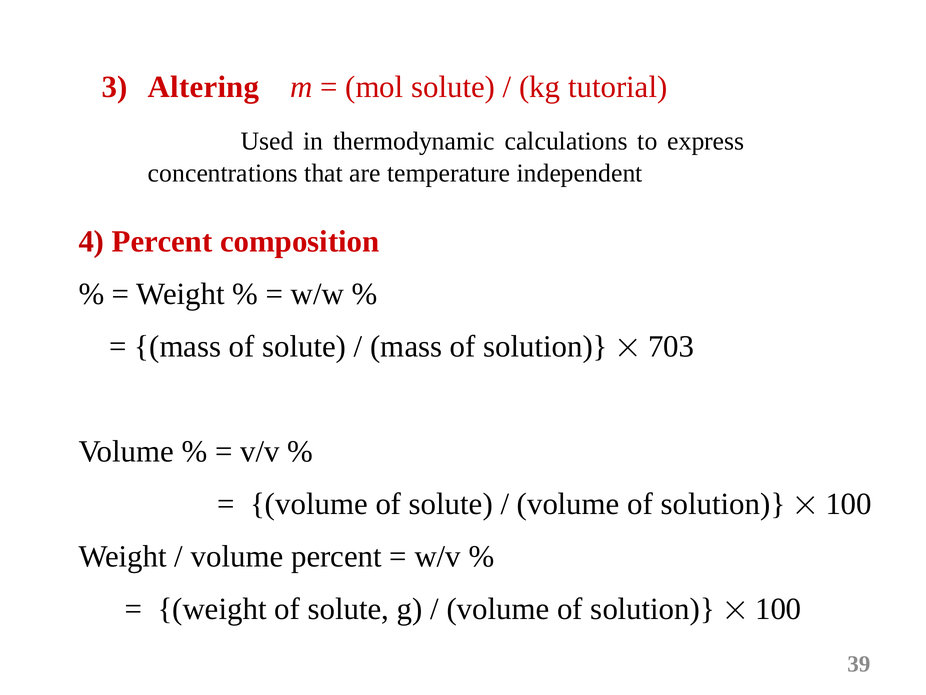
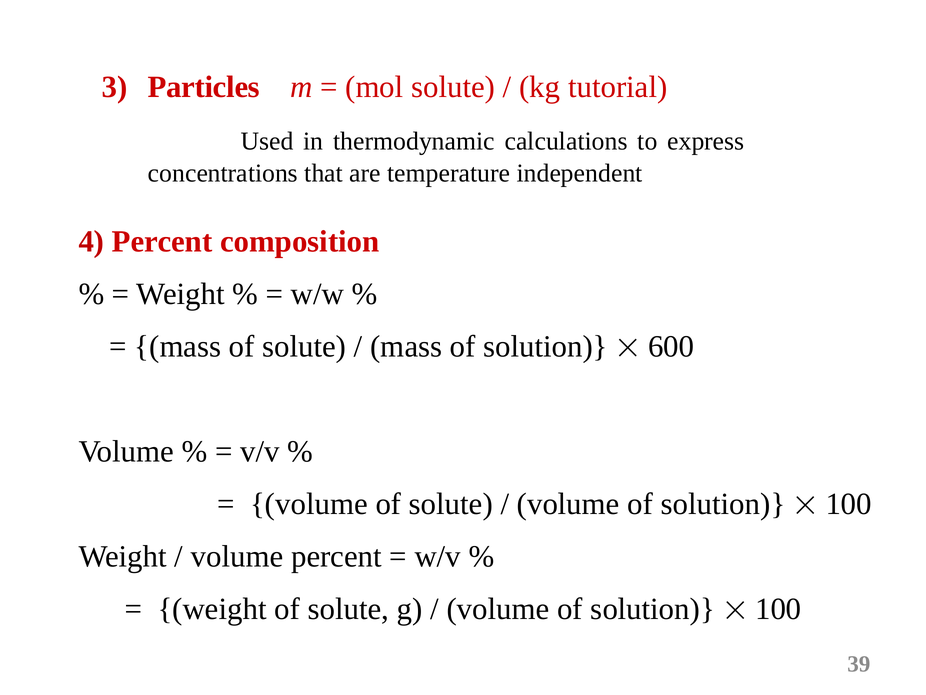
Altering: Altering -> Particles (204, 87)
703: 703 -> 600 (671, 346)
